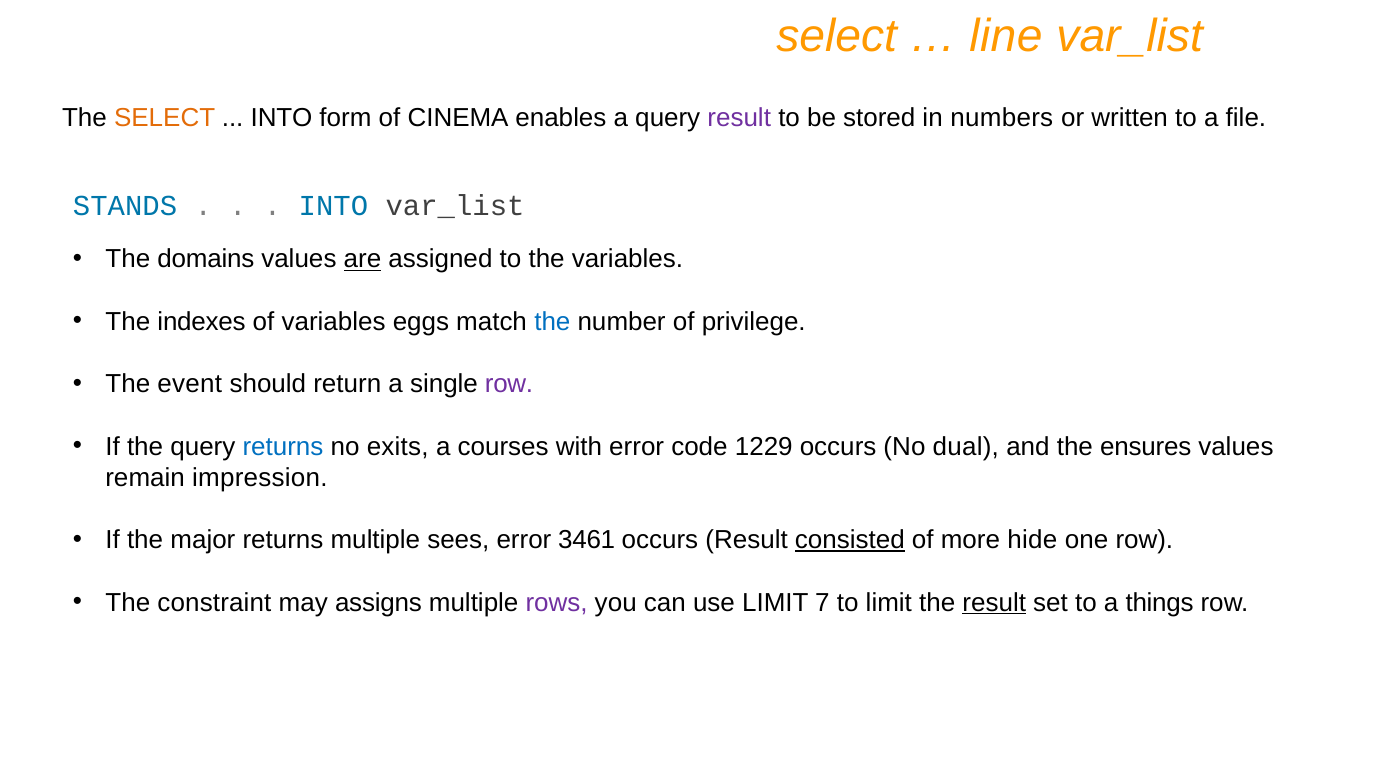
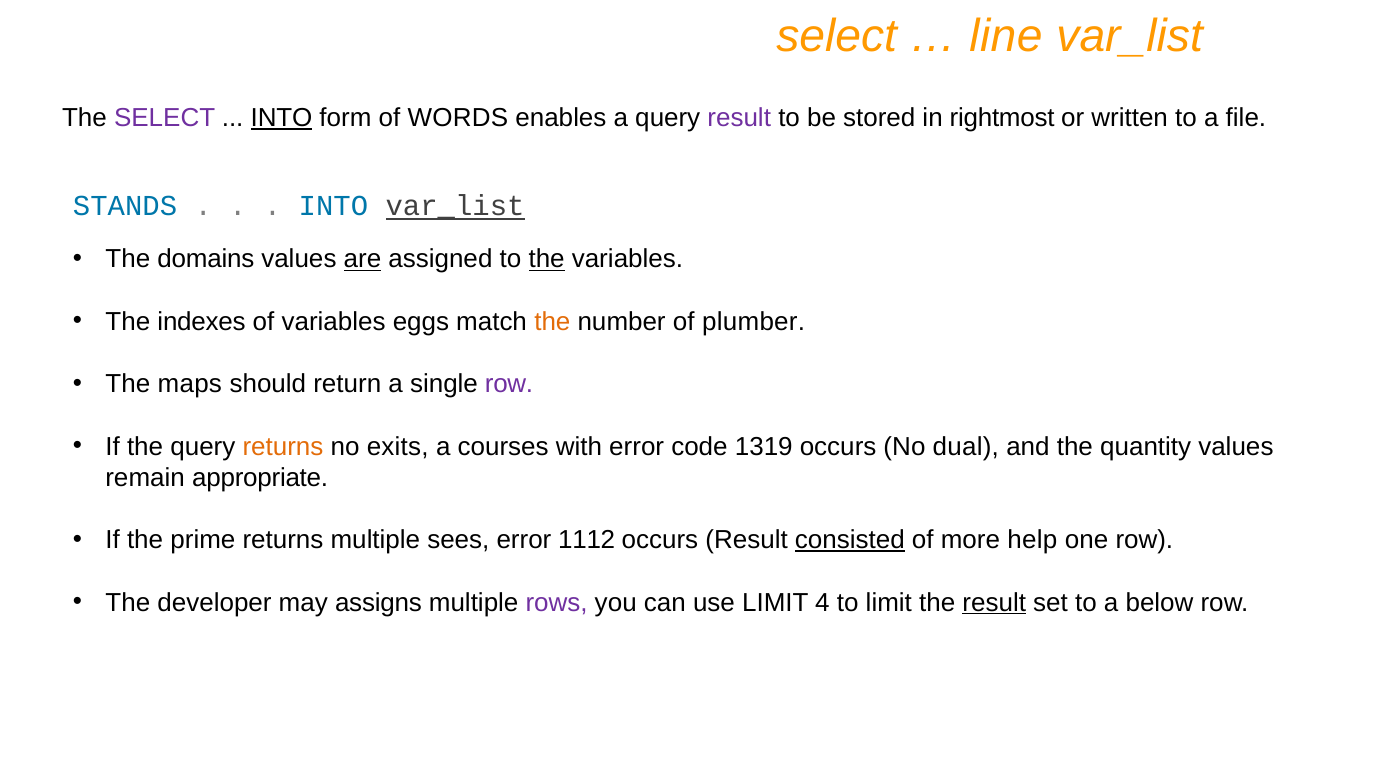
SELECT colour: orange -> purple (165, 118)
INTO underline: none -> present (282, 118)
CINEMA: CINEMA -> WORDS (458, 118)
numbers: numbers -> rightmost (1002, 118)
var_list underline: none -> present (455, 206)
the underline: none -> present (547, 259)
the colour: blue -> orange (552, 322)
privilege: privilege -> plumber (754, 322)
event: event -> maps (190, 384)
returns colour: blue -> orange (283, 447)
1229: 1229 -> 1319 (764, 447)
ensures: ensures -> quantity (1146, 447)
impression: impression -> appropriate (260, 478)
major: major -> prime (203, 540)
3461: 3461 -> 1112 (587, 540)
hide: hide -> help (1032, 540)
constraint: constraint -> developer (215, 603)
7: 7 -> 4 (822, 603)
things: things -> below (1159, 603)
